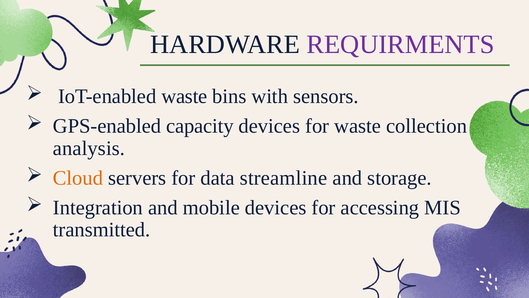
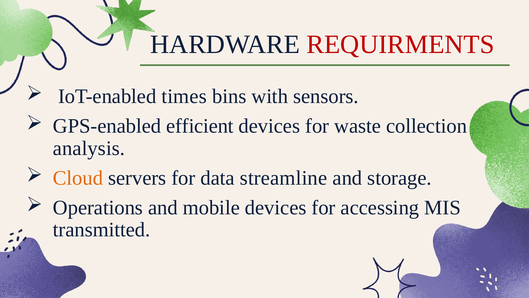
REQUIRMENTS colour: purple -> red (400, 44)
IoT-enabled waste: waste -> times (184, 96)
capacity: capacity -> efficient (200, 126)
Integration: Integration -> Operations (98, 207)
